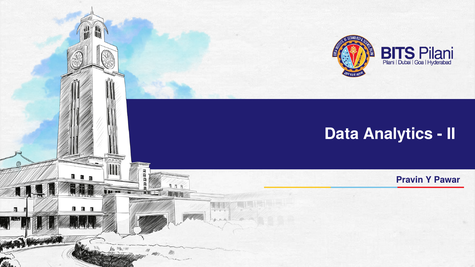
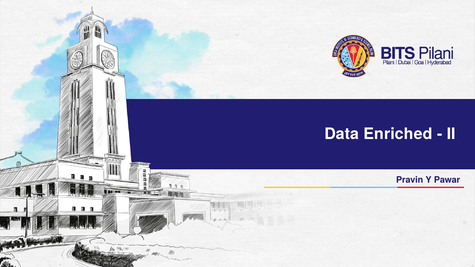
Analytics: Analytics -> Enriched (398, 134)
